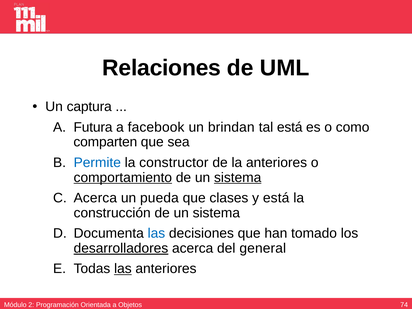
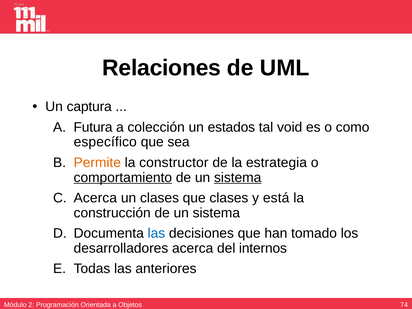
facebook: facebook -> colección (156, 127)
brindan: brindan -> estados (231, 127)
tal está: está -> void (290, 127)
comparten: comparten -> específico (105, 142)
Permite colour: blue -> orange (97, 163)
la anteriores: anteriores -> estrategia (277, 163)
un pueda: pueda -> clases (159, 198)
desarrolladores underline: present -> none (121, 248)
general: general -> internos (263, 248)
las underline: present -> none (123, 269)
